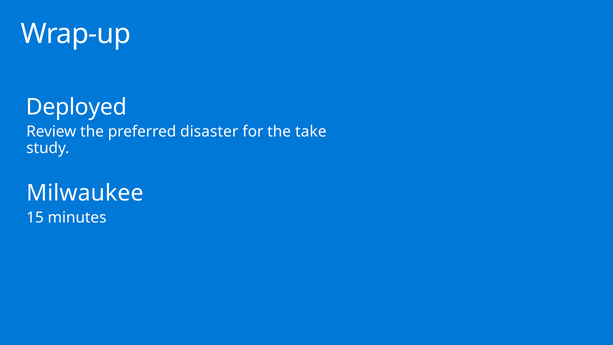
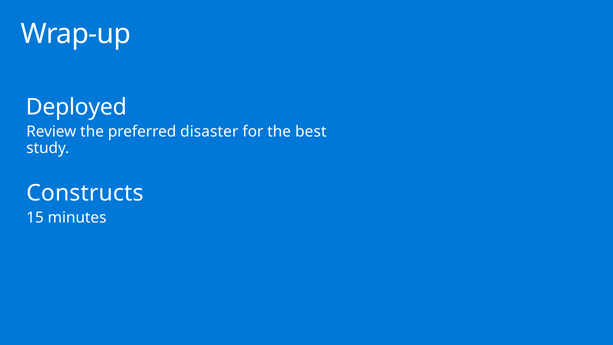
take: take -> best (311, 132)
Milwaukee: Milwaukee -> Constructs (85, 193)
